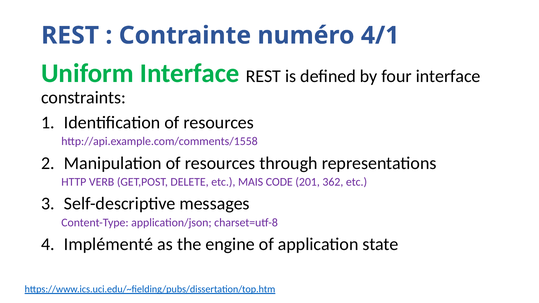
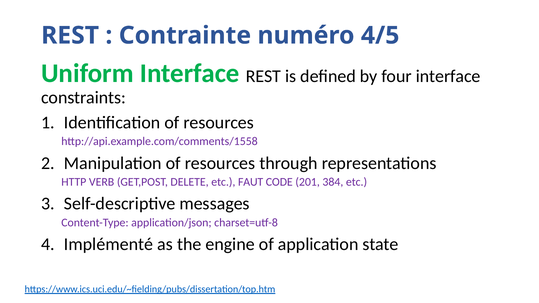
4/1: 4/1 -> 4/5 (380, 35)
MAIS: MAIS -> FAUT (251, 182)
362: 362 -> 384 (333, 182)
